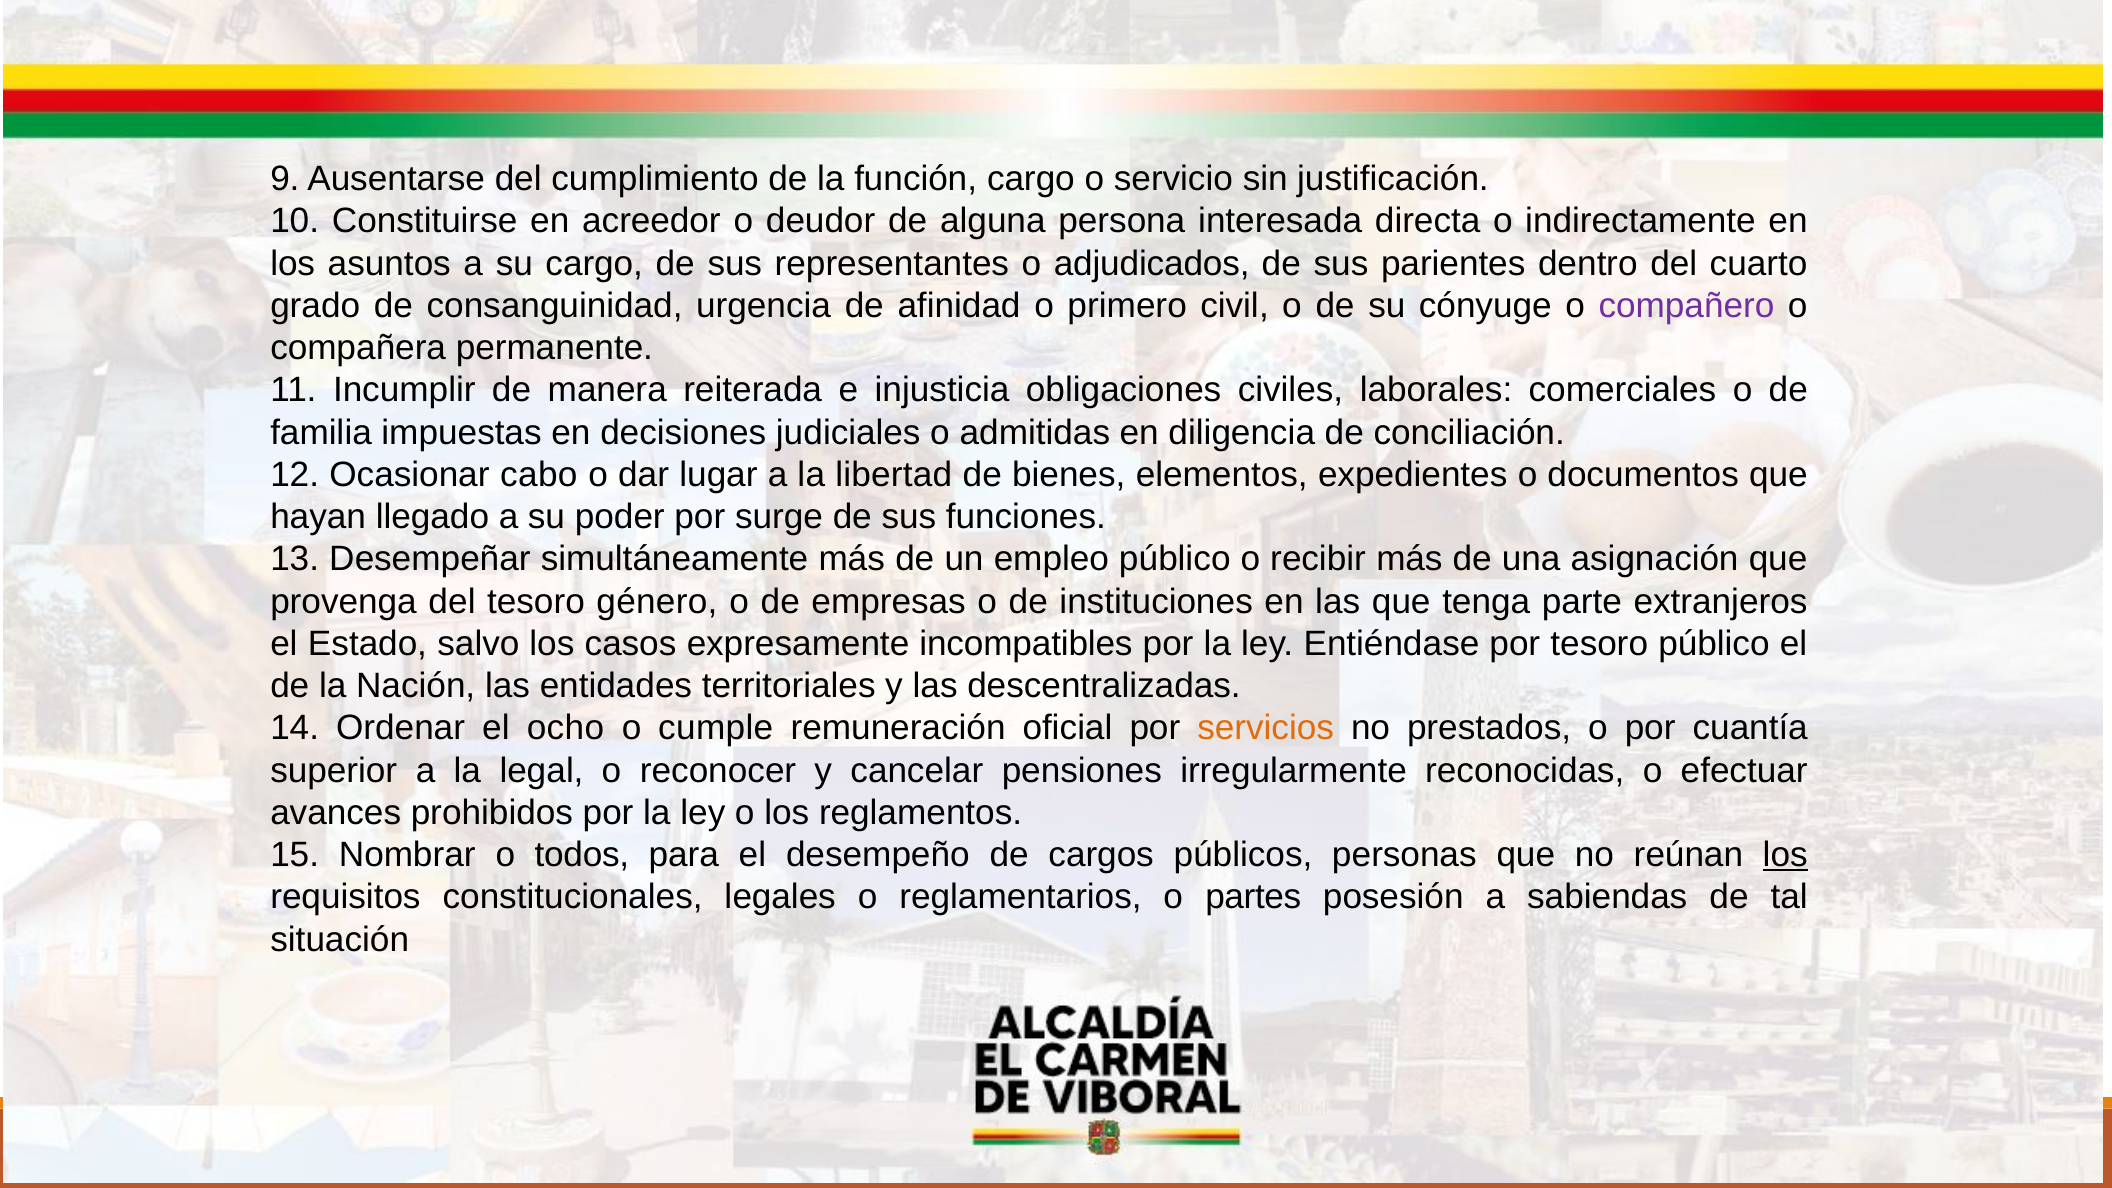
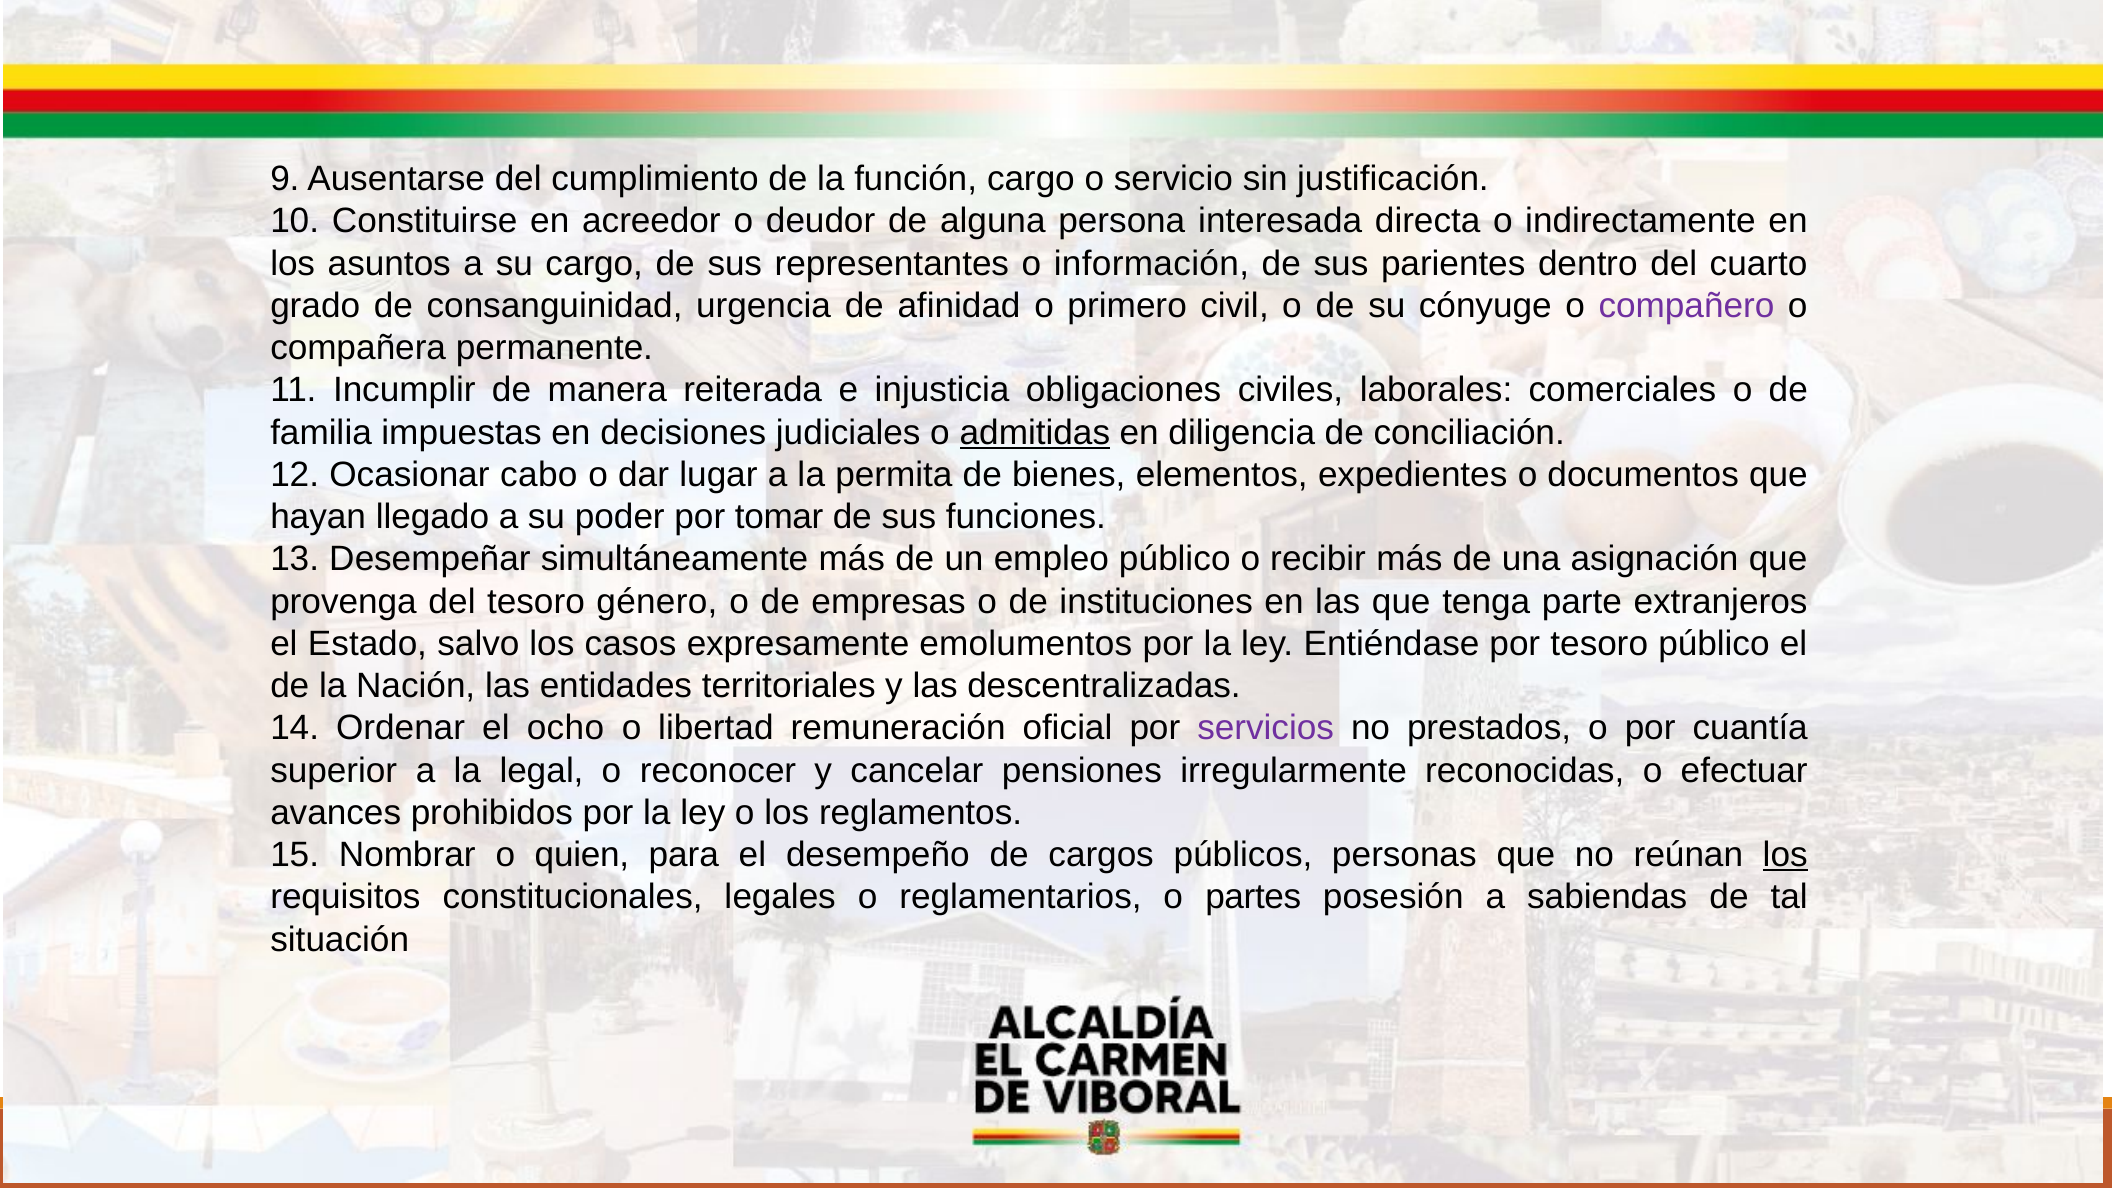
adjudicados: adjudicados -> información (1151, 264)
admitidas underline: none -> present (1035, 433)
libertad: libertad -> permita (894, 475)
surge: surge -> tomar (779, 517)
incompatibles: incompatibles -> emolumentos (1026, 644)
cumple: cumple -> libertad (716, 728)
servicios colour: orange -> purple (1266, 728)
todos: todos -> quien (582, 855)
